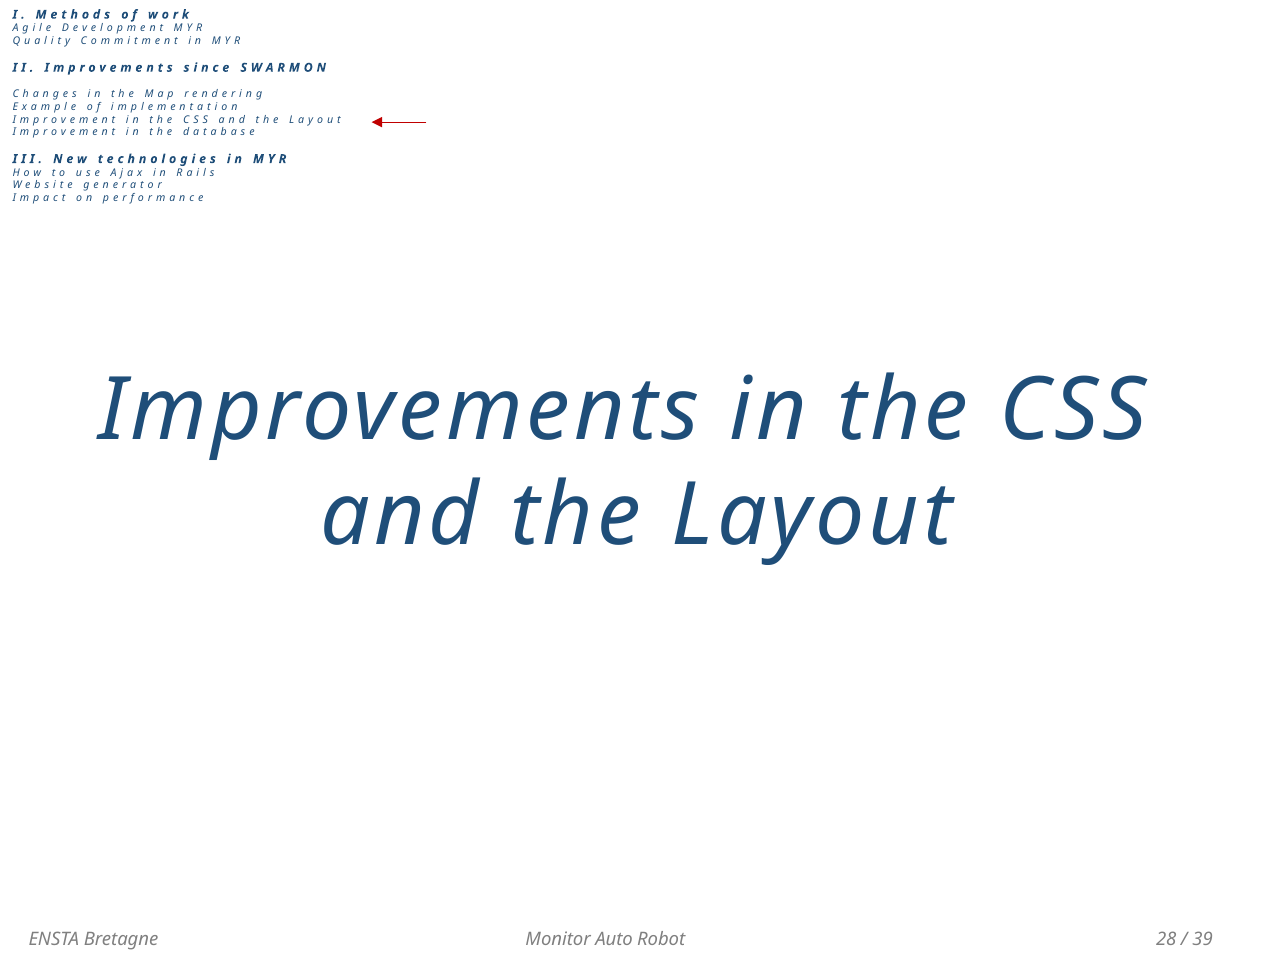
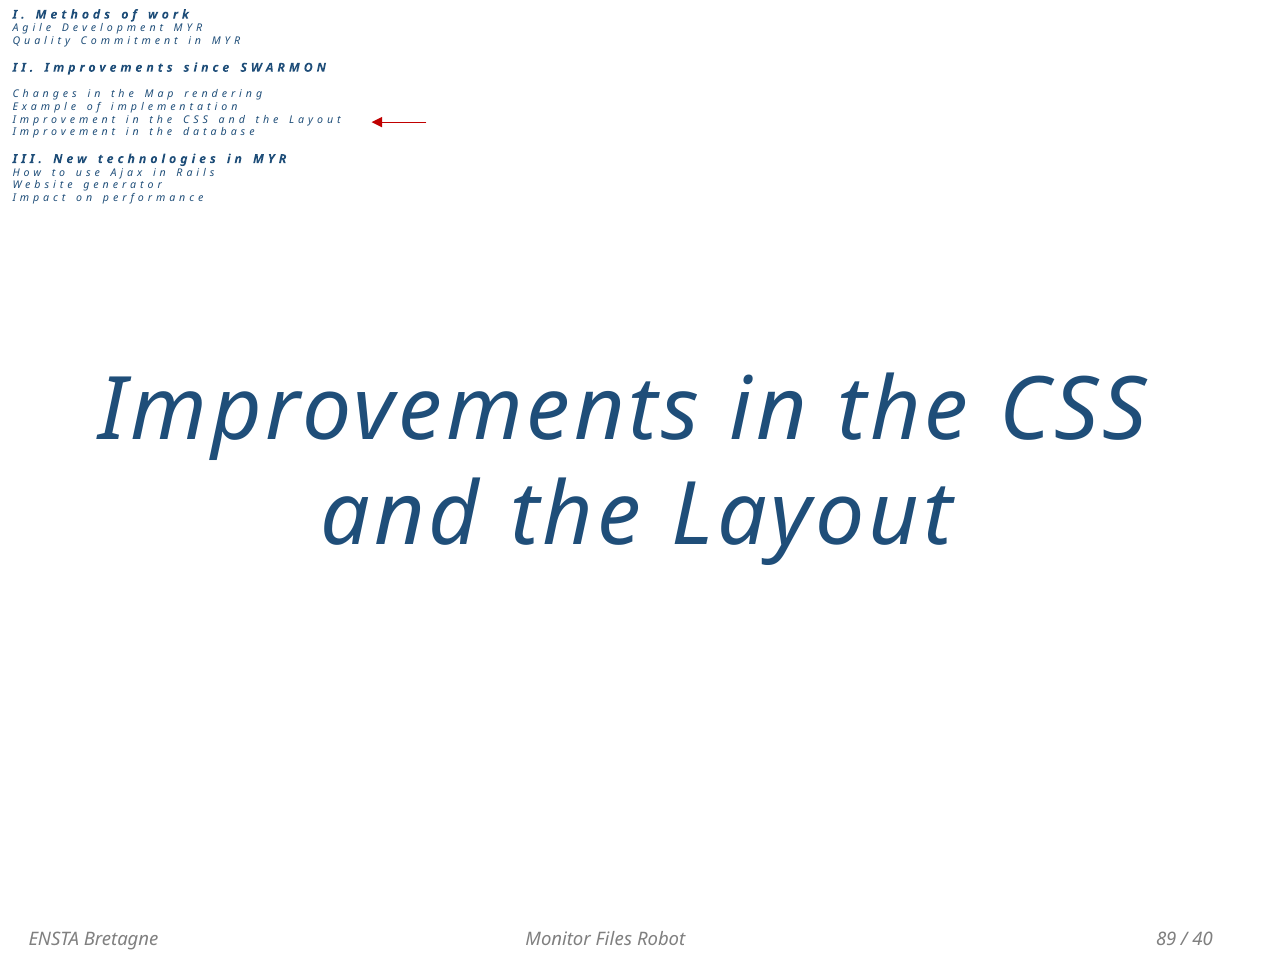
Auto: Auto -> Files (614, 939)
28: 28 -> 89 (1166, 939)
39: 39 -> 40 (1203, 939)
